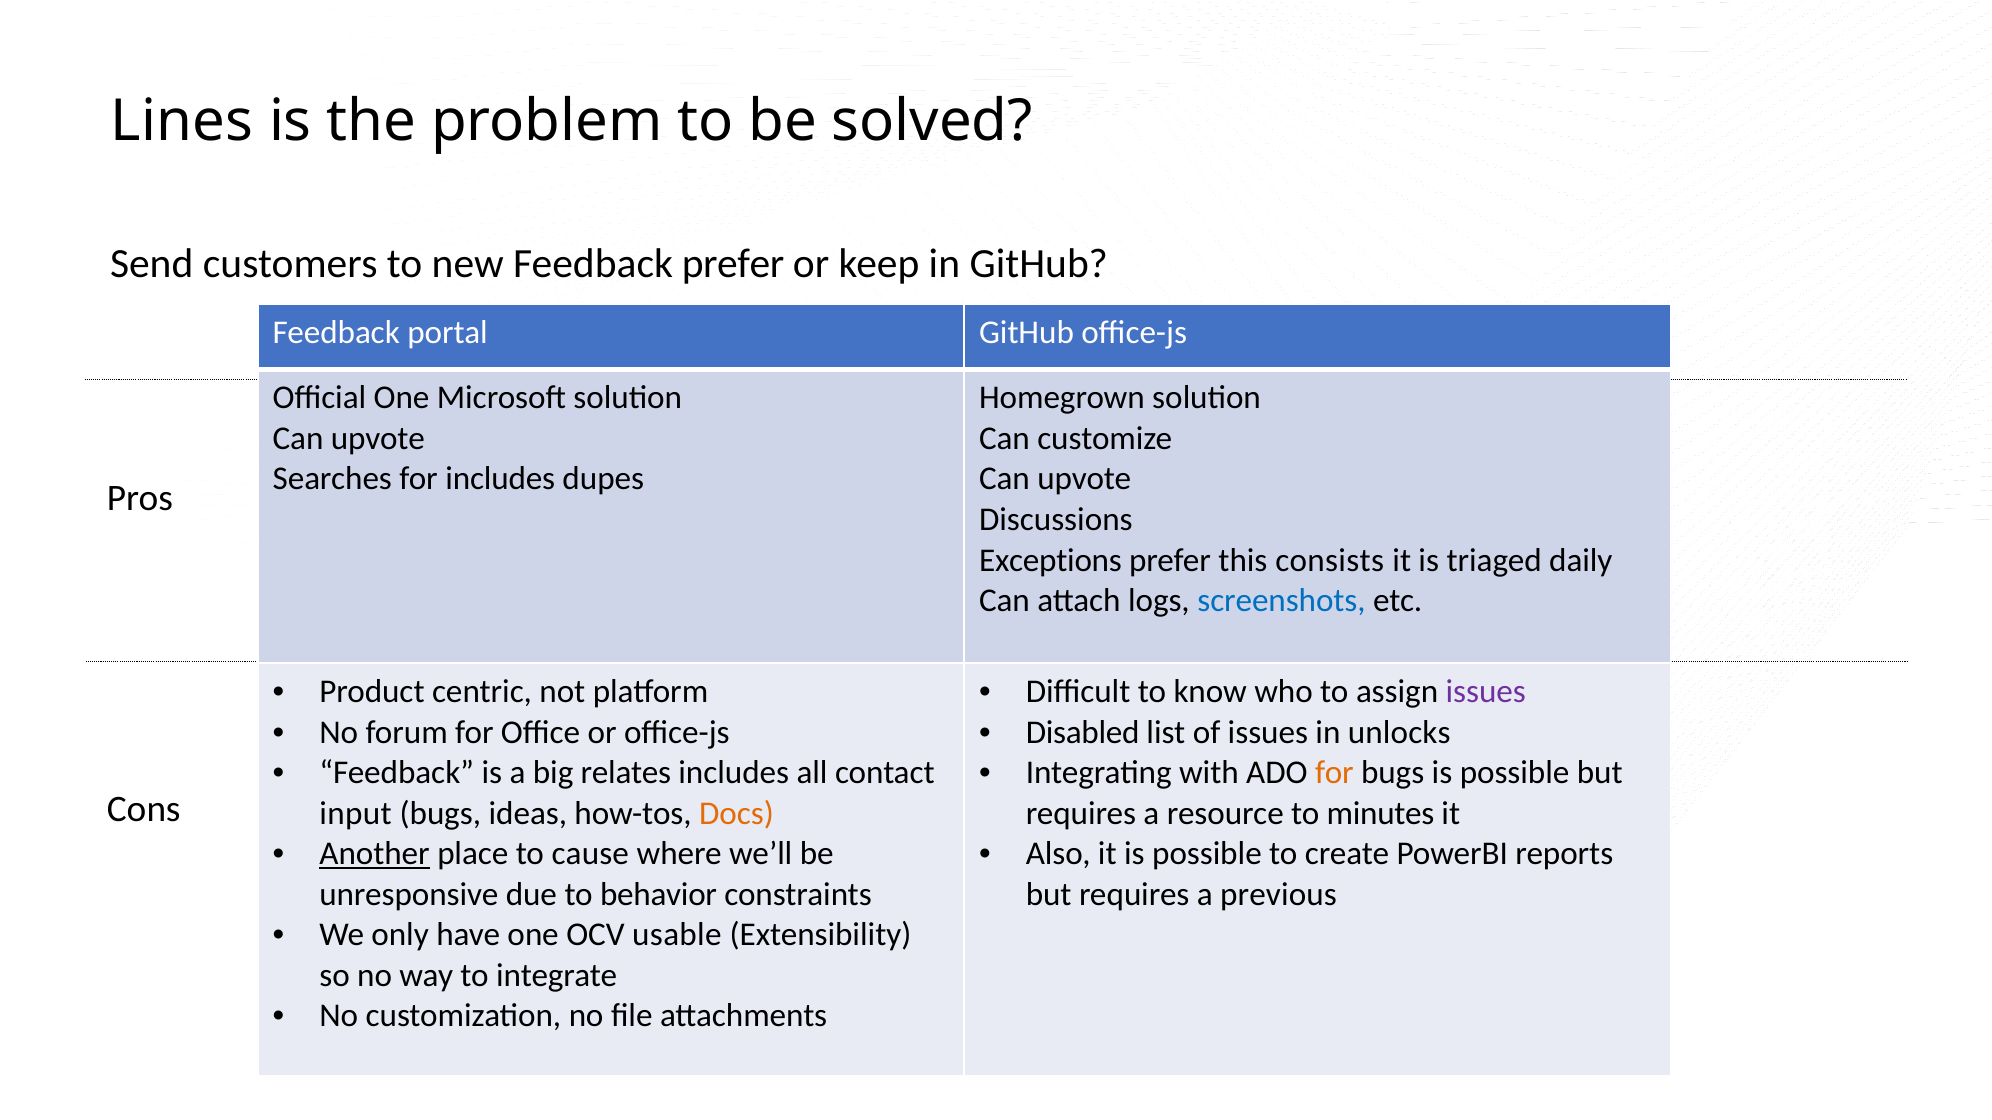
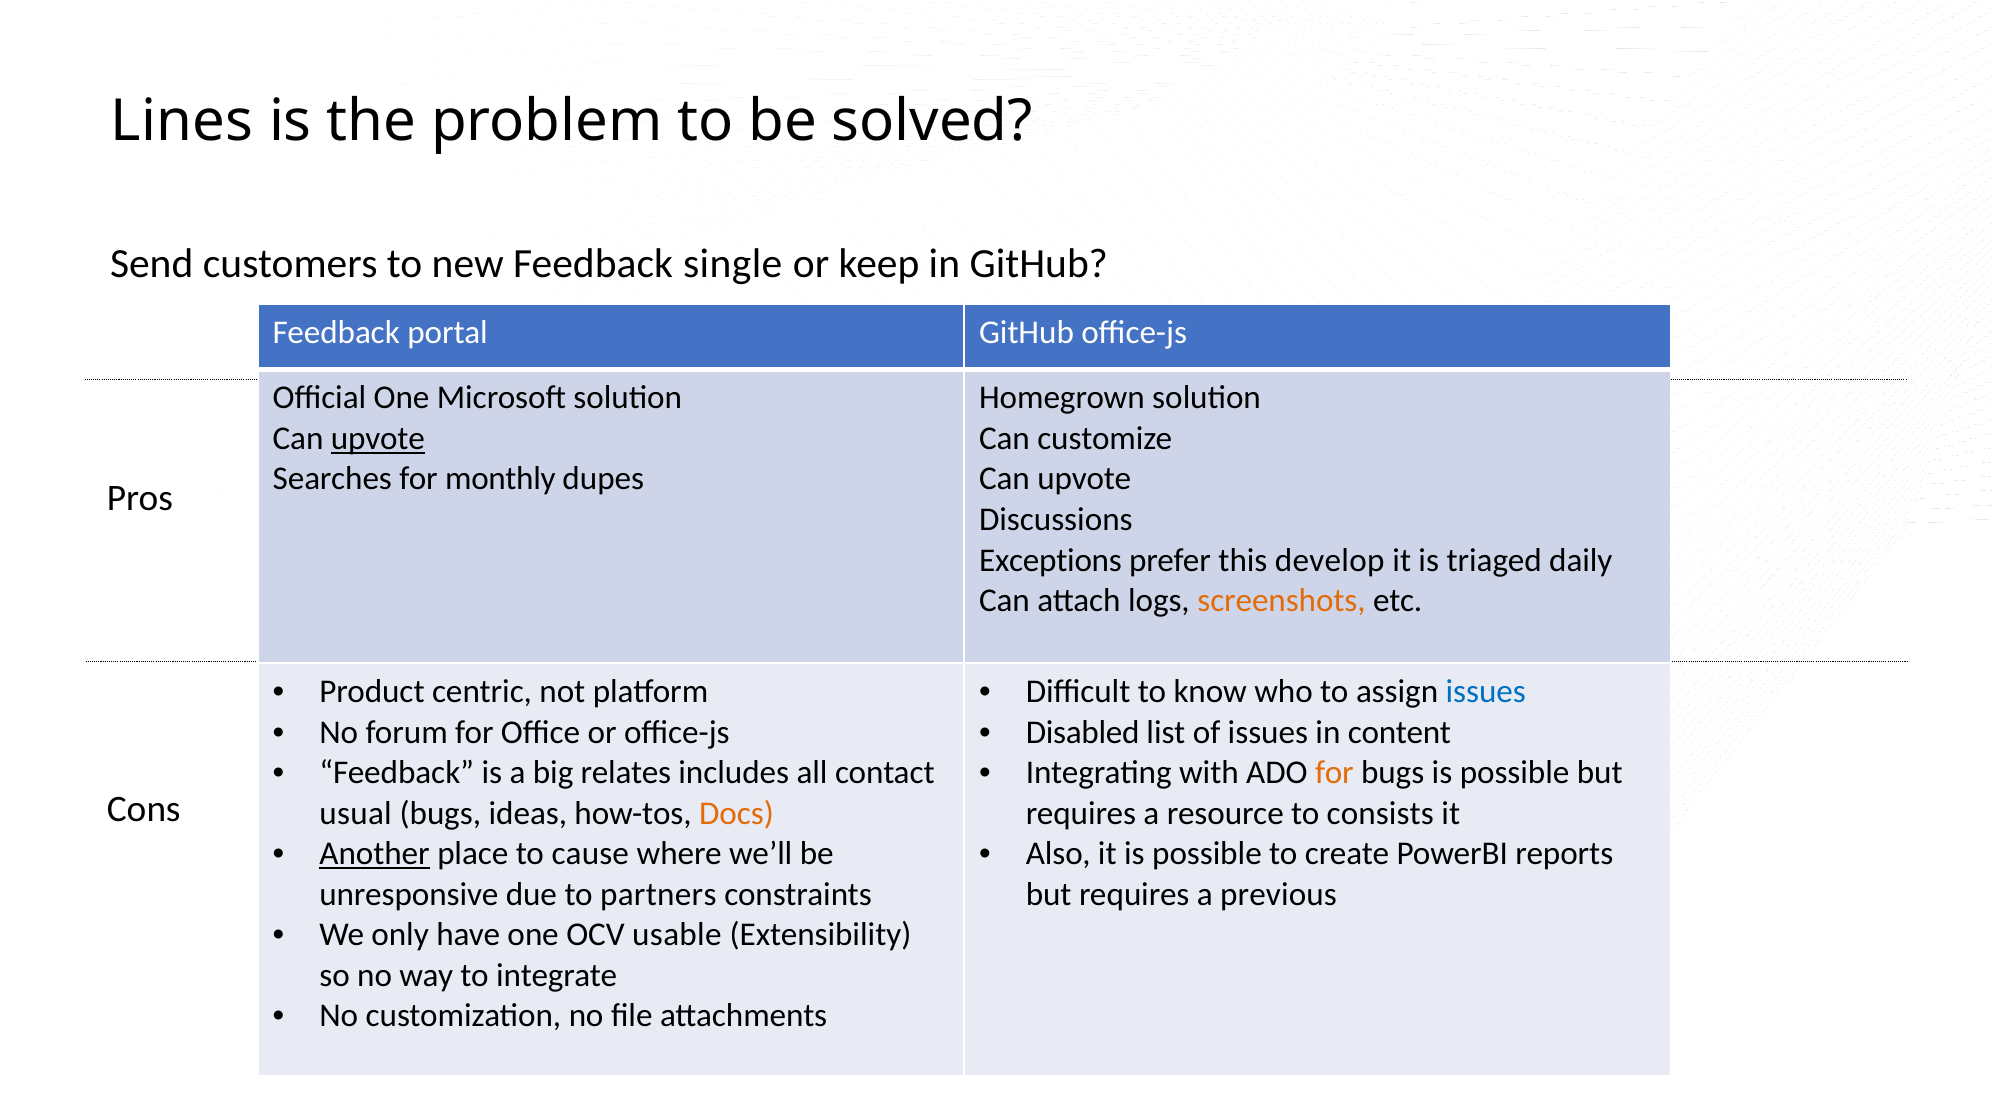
Feedback prefer: prefer -> single (733, 264)
upvote underline: none -> present (378, 439)
for includes: includes -> monthly (500, 479)
consists: consists -> develop (1330, 560)
screenshots colour: blue -> orange (1281, 601)
issues colour: purple -> blue (1486, 692)
unlocks: unlocks -> content (1399, 732)
input: input -> usual (356, 814)
minutes: minutes -> consists (1380, 814)
behavior: behavior -> partners (658, 895)
